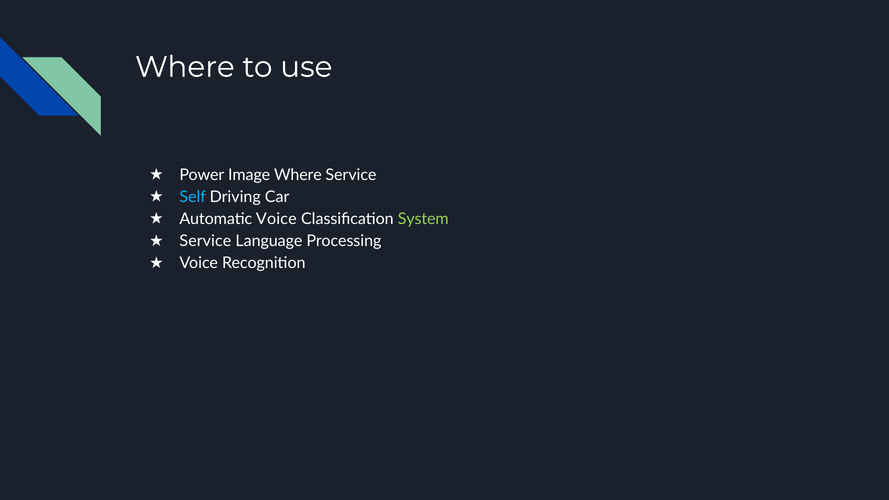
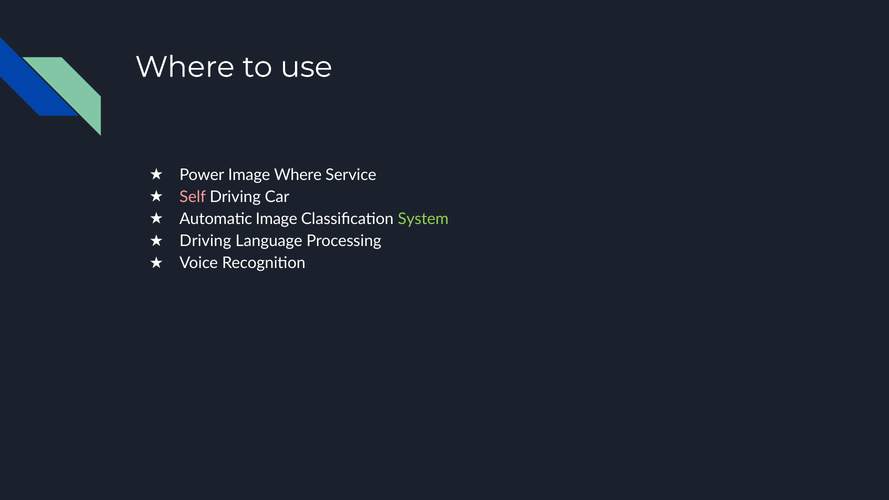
Self colour: light blue -> pink (193, 197)
Automatic Voice: Voice -> Image (276, 219)
Service: Service -> Driving (205, 241)
